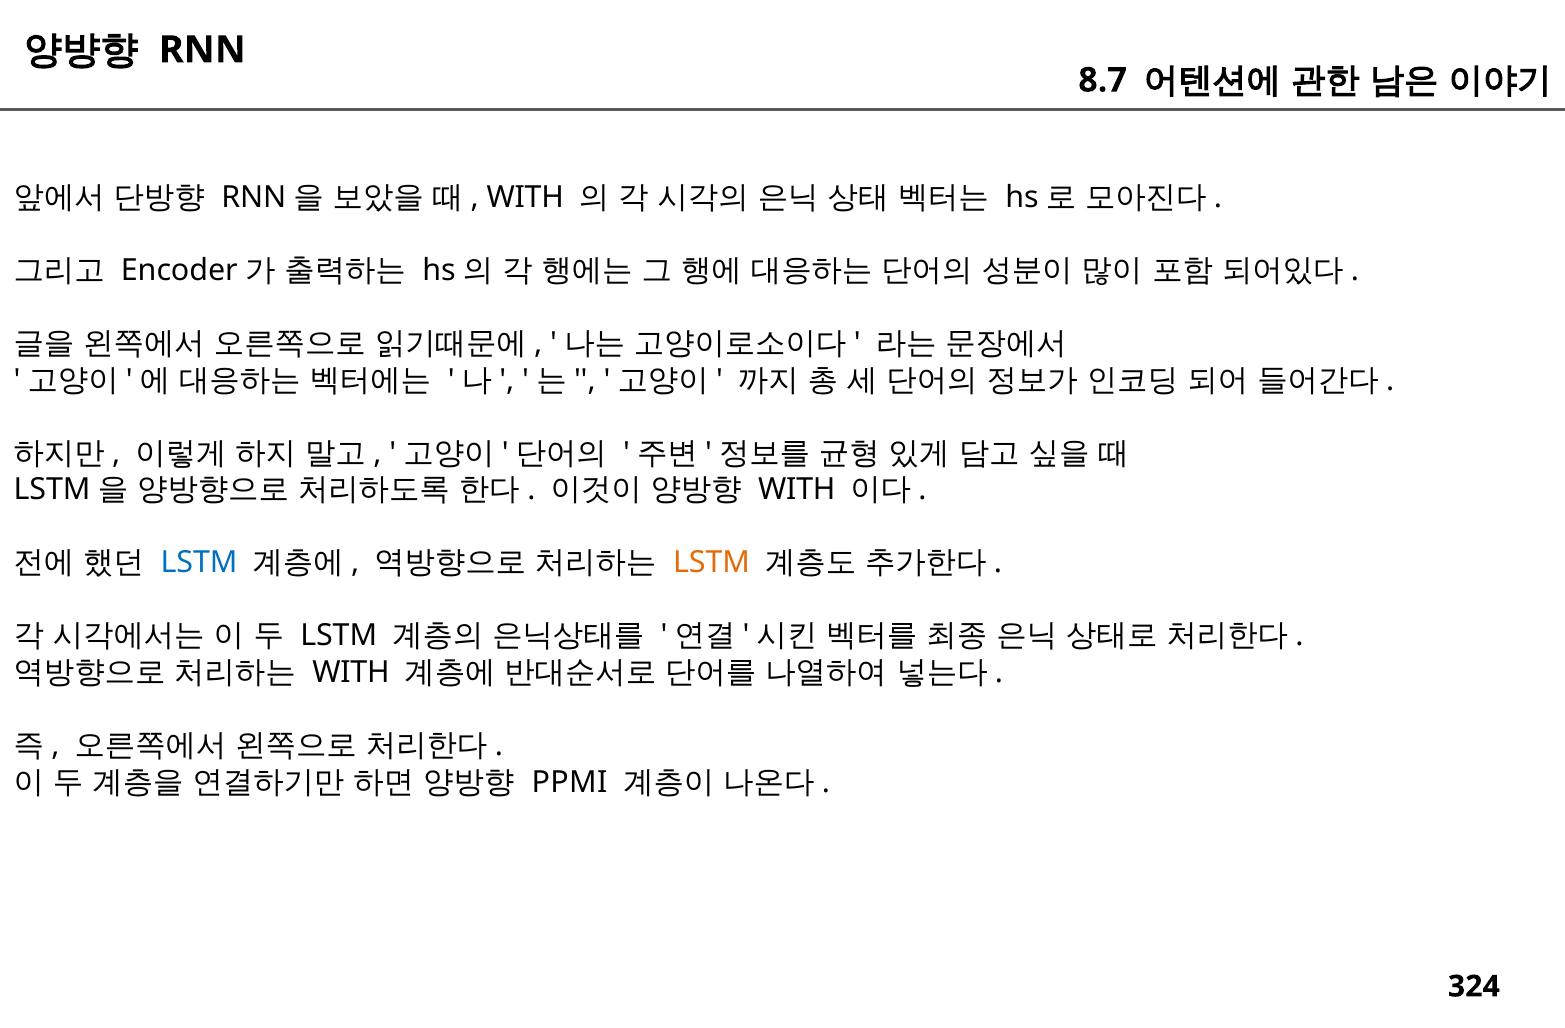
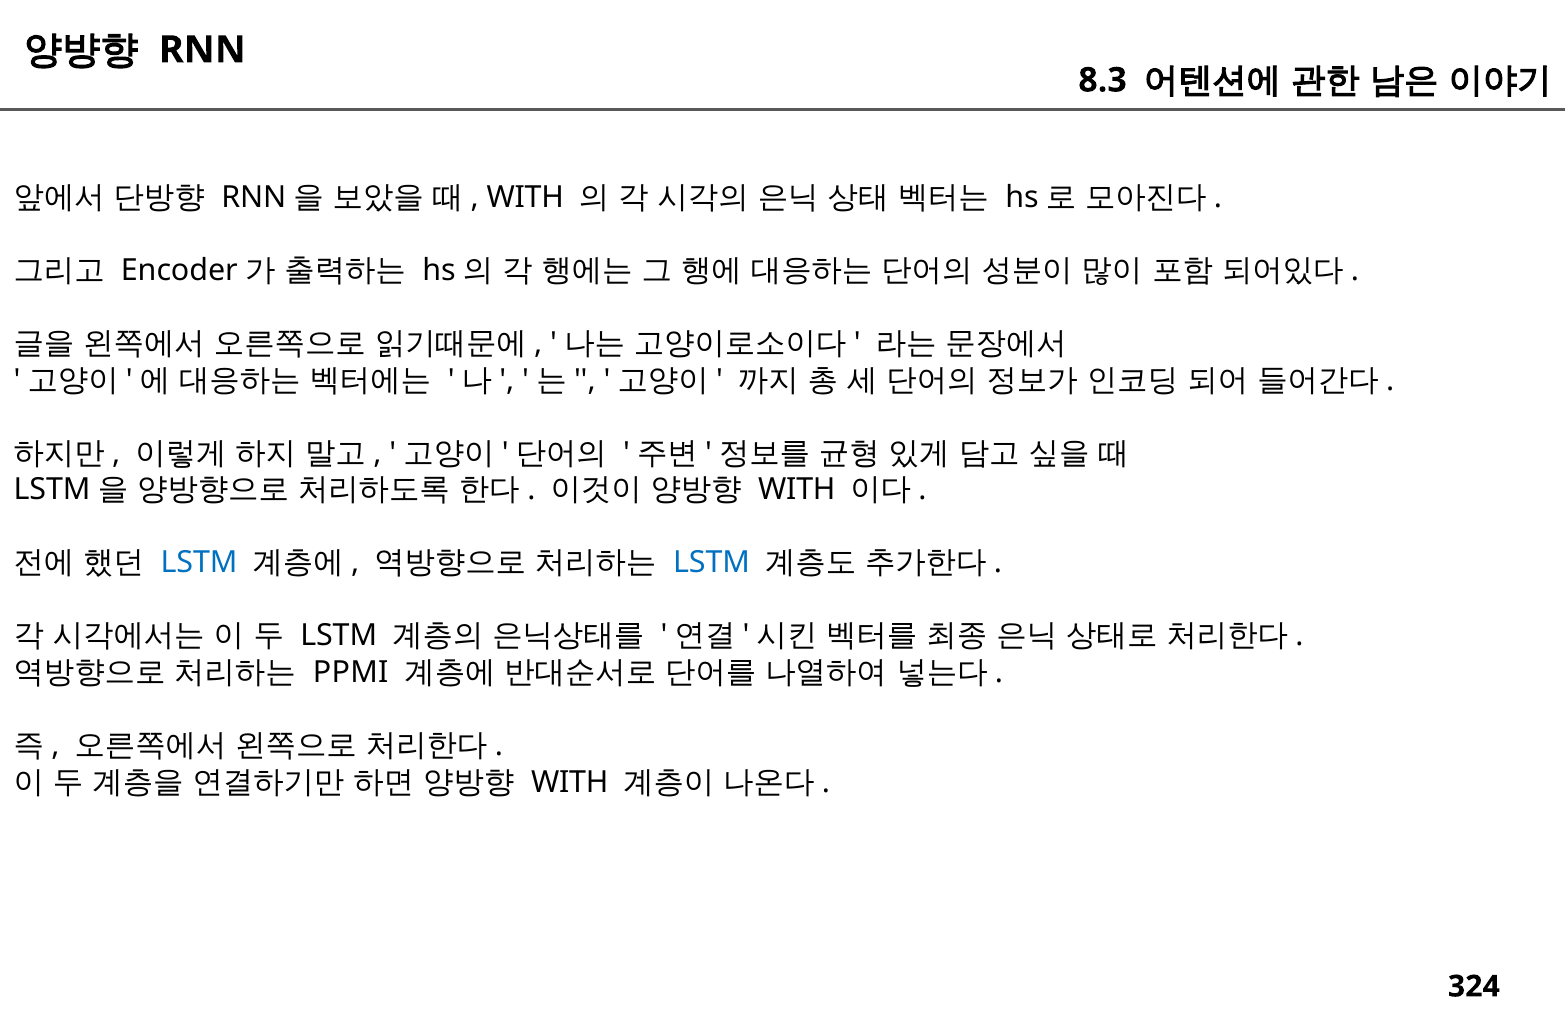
8.7: 8.7 -> 8.3 (1103, 80)
LSTM colour: orange -> blue (712, 563)
WITH: WITH -> PPMI (351, 672)
PPMI: PPMI -> WITH (570, 782)
